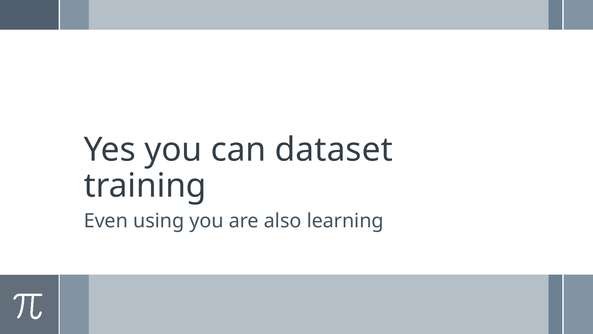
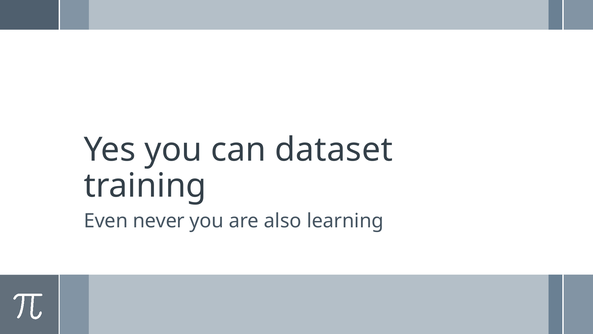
using: using -> never (159, 221)
